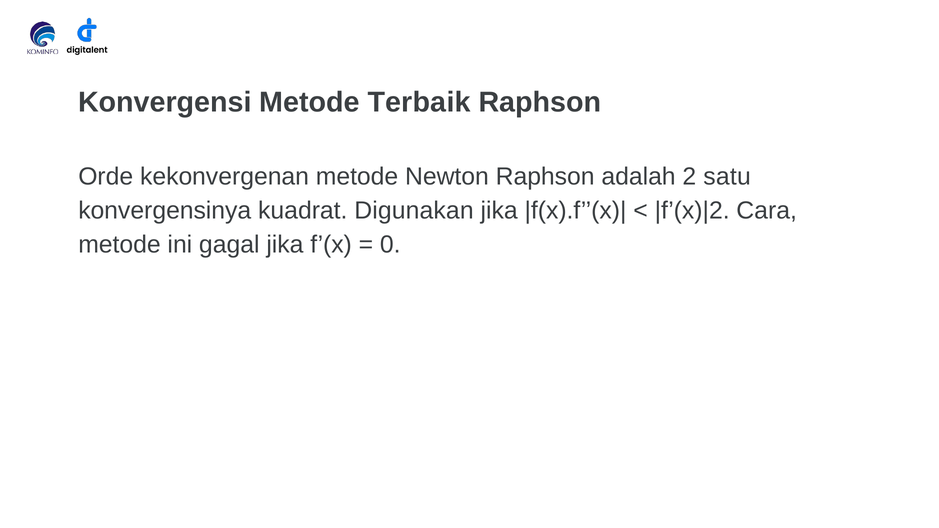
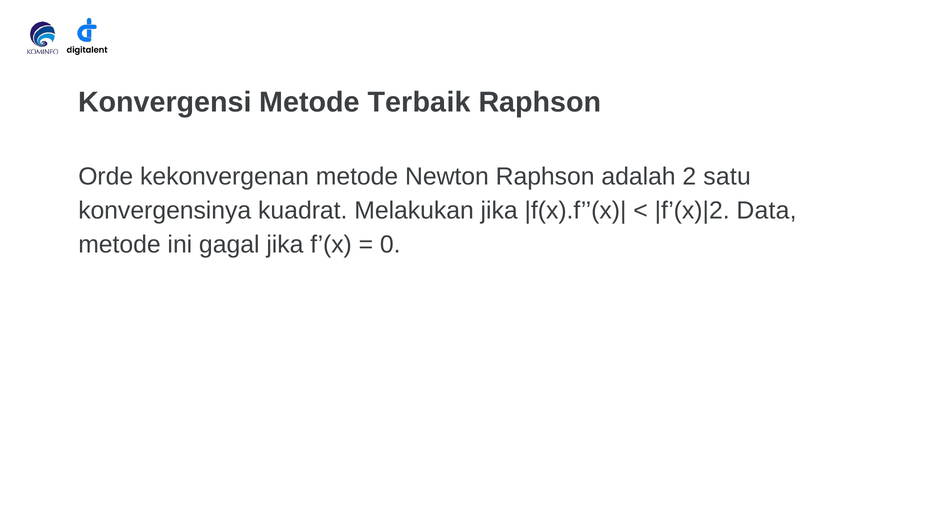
Digunakan: Digunakan -> Melakukan (414, 211)
Cara: Cara -> Data (766, 211)
